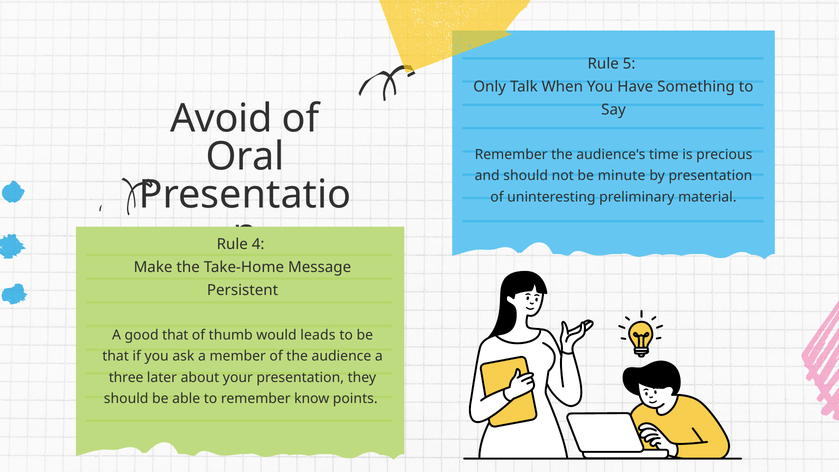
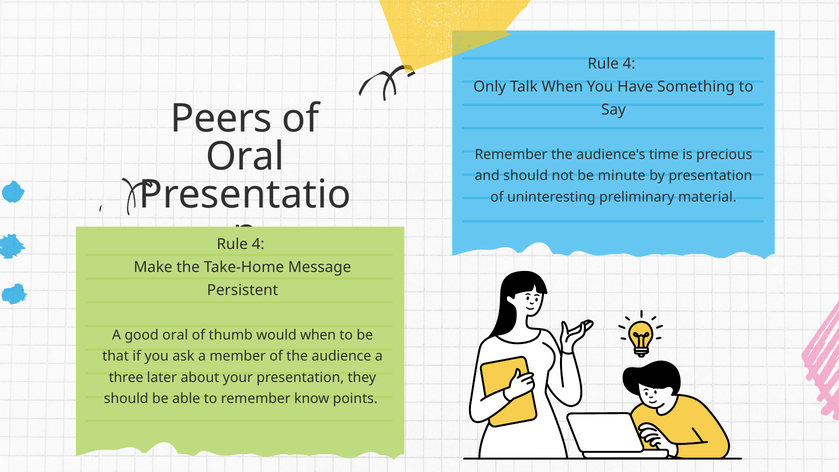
5: 5 -> 4 (629, 64)
Avoid: Avoid -> Peers (221, 119)
good that: that -> oral (175, 335)
would leads: leads -> when (318, 335)
